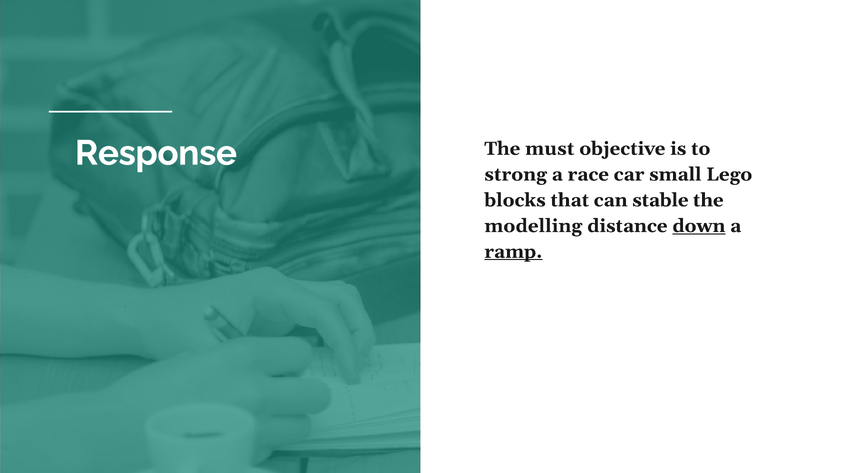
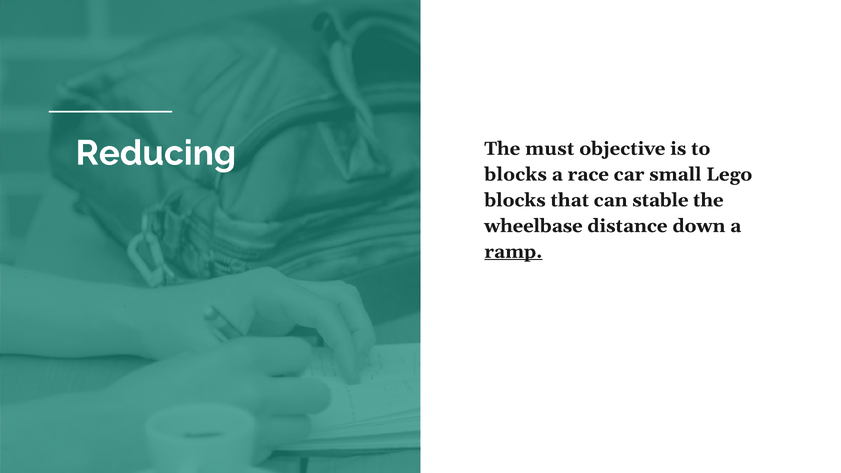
Response: Response -> Reducing (156, 153)
strong: strong -> blocks (516, 174)
modelling: modelling -> wheelbase (533, 226)
down underline: present -> none (699, 226)
